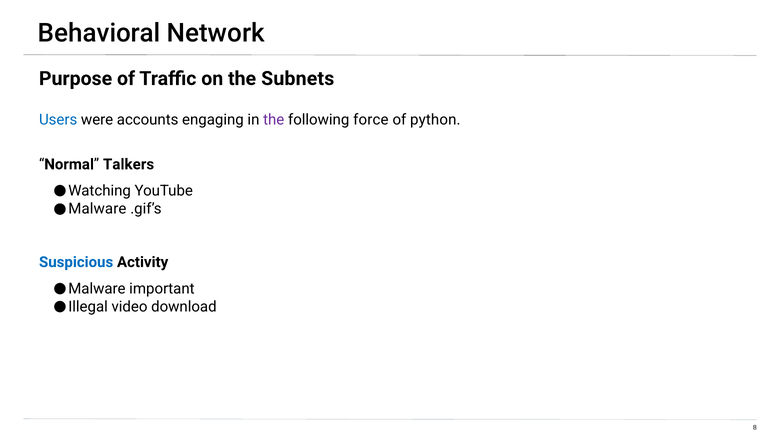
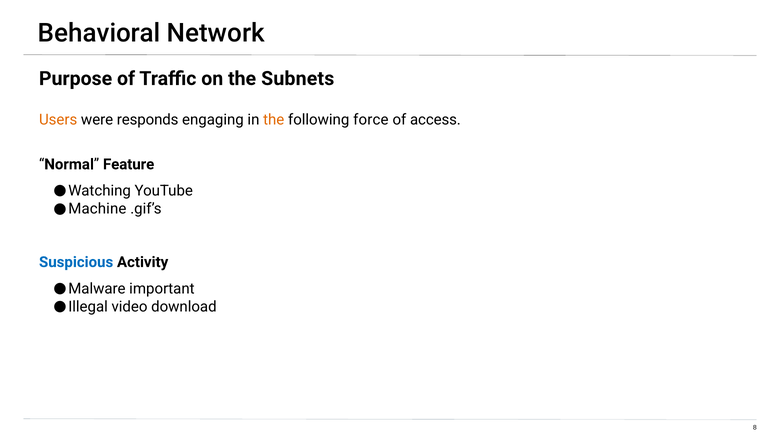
Users colour: blue -> orange (58, 120)
accounts: accounts -> responds (148, 120)
the colour: purple -> orange (274, 120)
python: python -> access (435, 120)
Talkers: Talkers -> Feature (129, 164)
Malware: Malware -> Machine (97, 209)
